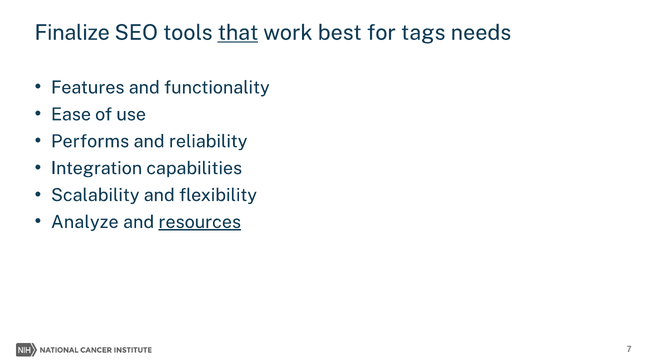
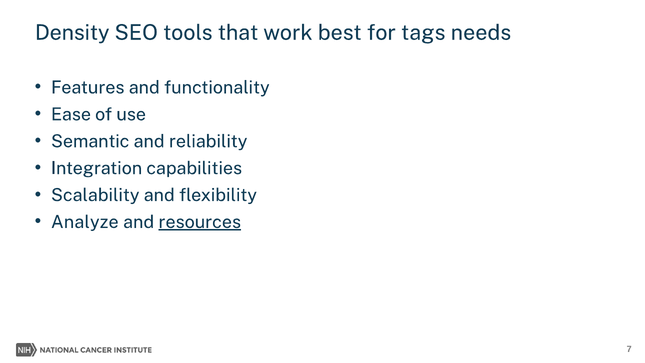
Finalize: Finalize -> Density (72, 33)
that underline: present -> none (238, 33)
Performs: Performs -> Semantic (90, 141)
